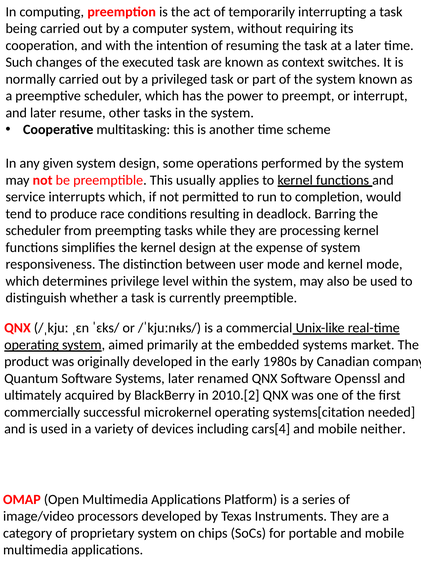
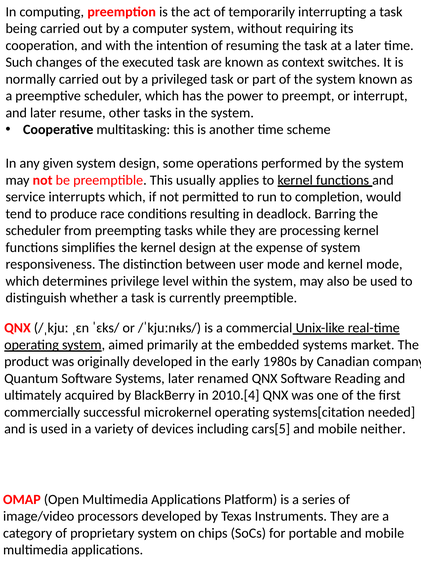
Openssl: Openssl -> Reading (358, 379)
2010.[2: 2010.[2 -> 2010.[4 (236, 396)
cars[4: cars[4 -> cars[5 (271, 429)
